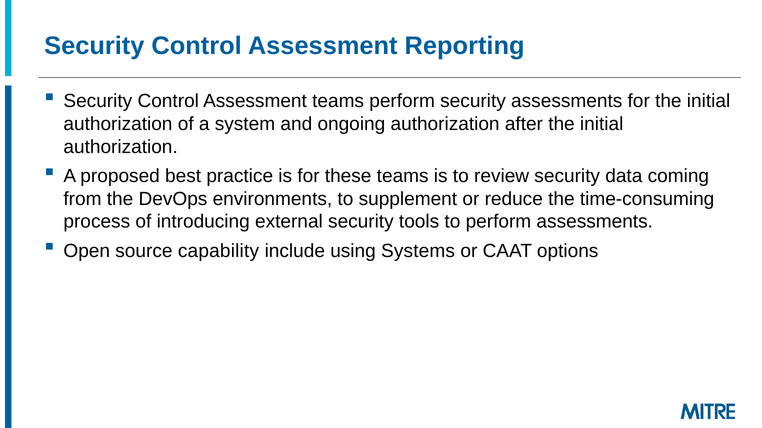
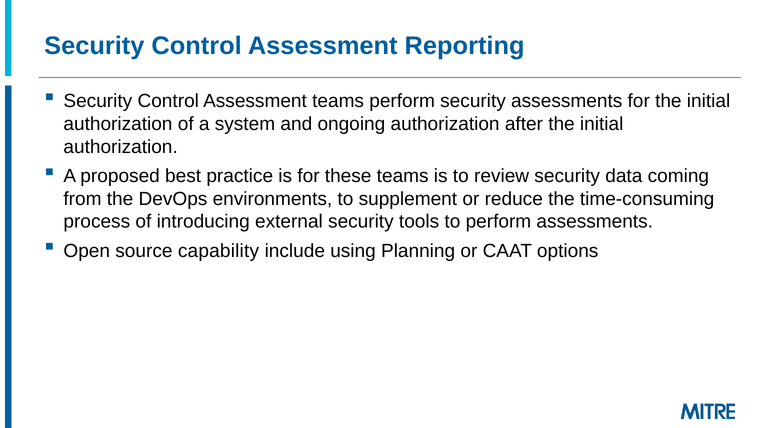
Systems: Systems -> Planning (418, 251)
